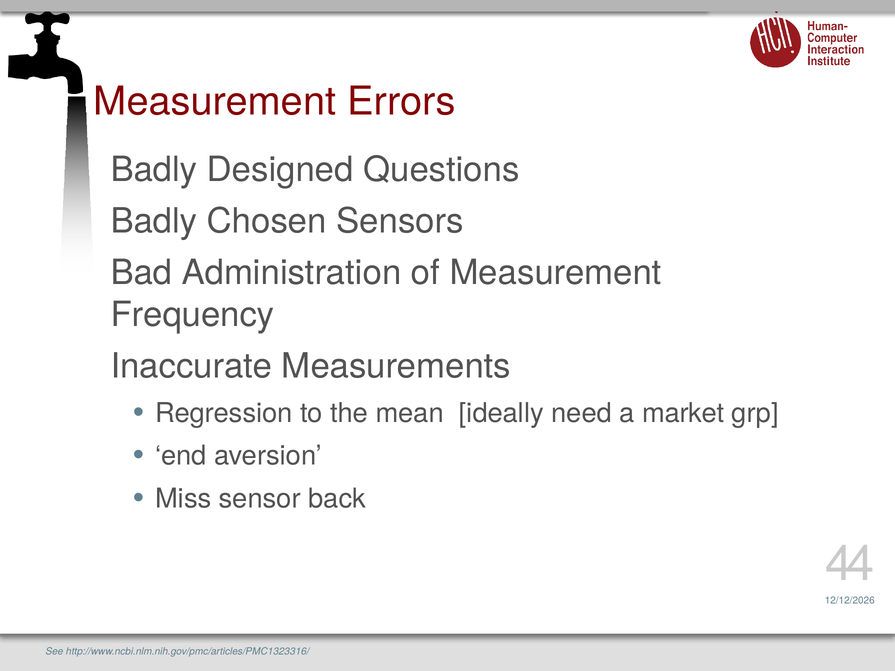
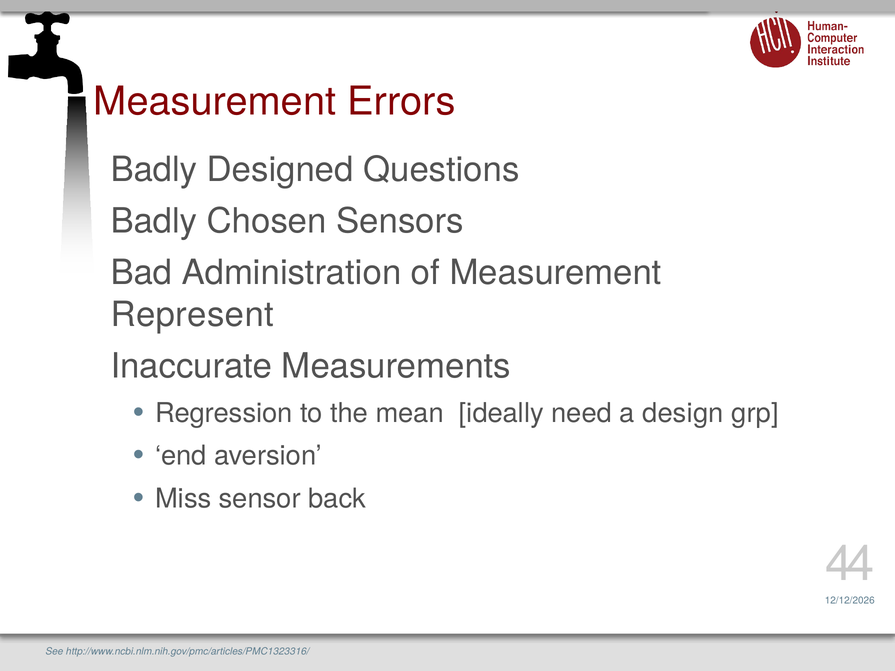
Frequency: Frequency -> Represent (192, 315)
market: market -> design (683, 413)
